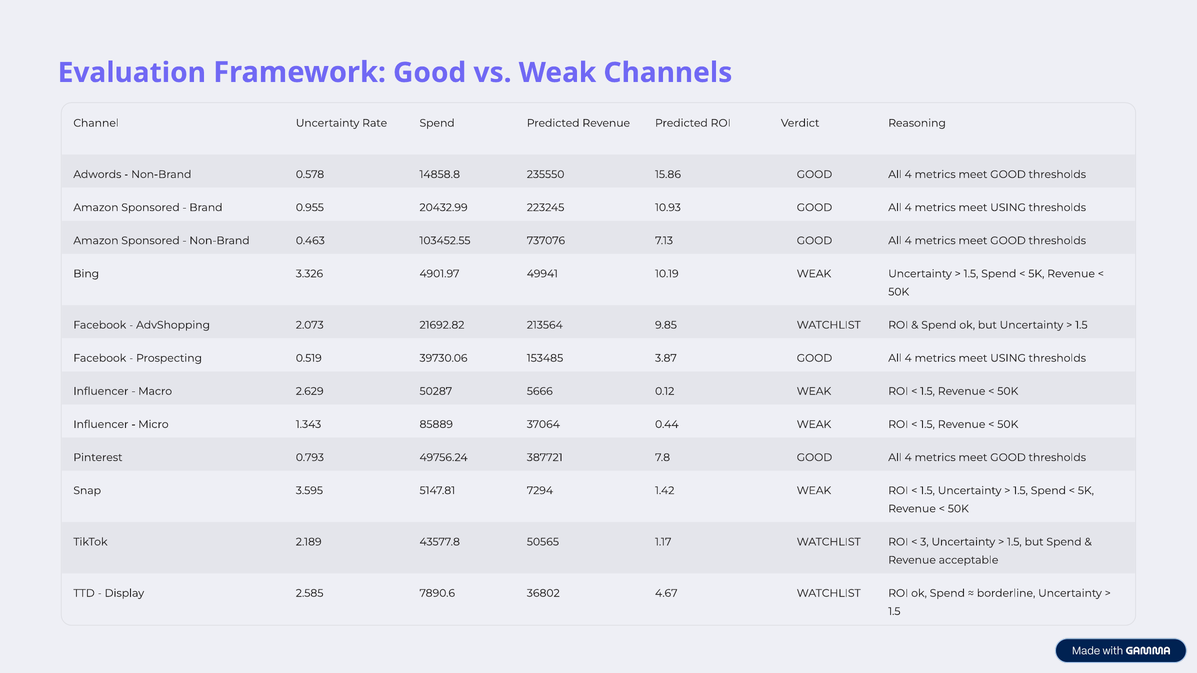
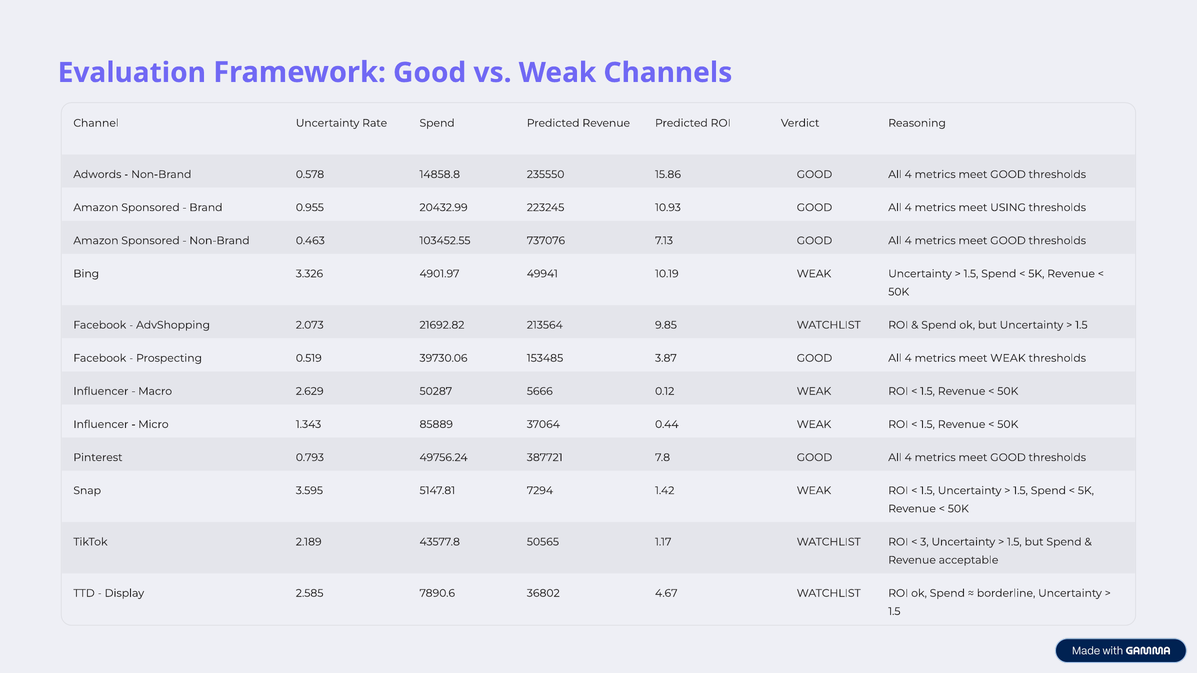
USING: USING -> WEAK (1008, 358)
